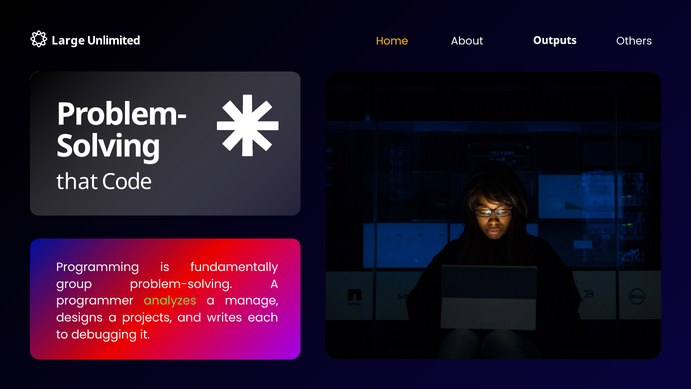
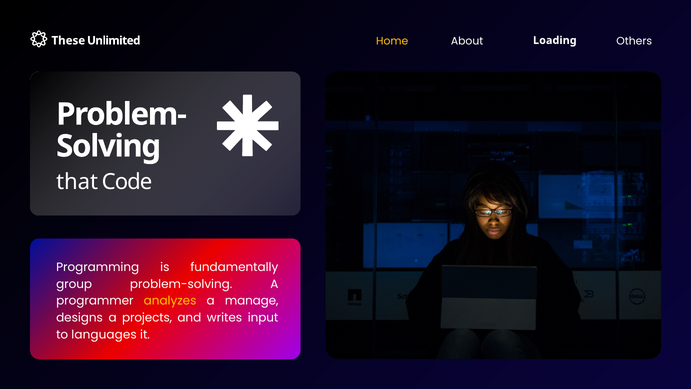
Large: Large -> These (68, 41)
Outputs: Outputs -> Loading (555, 40)
analyzes colour: light green -> yellow (170, 301)
each: each -> input (263, 318)
debugging: debugging -> languages (104, 334)
